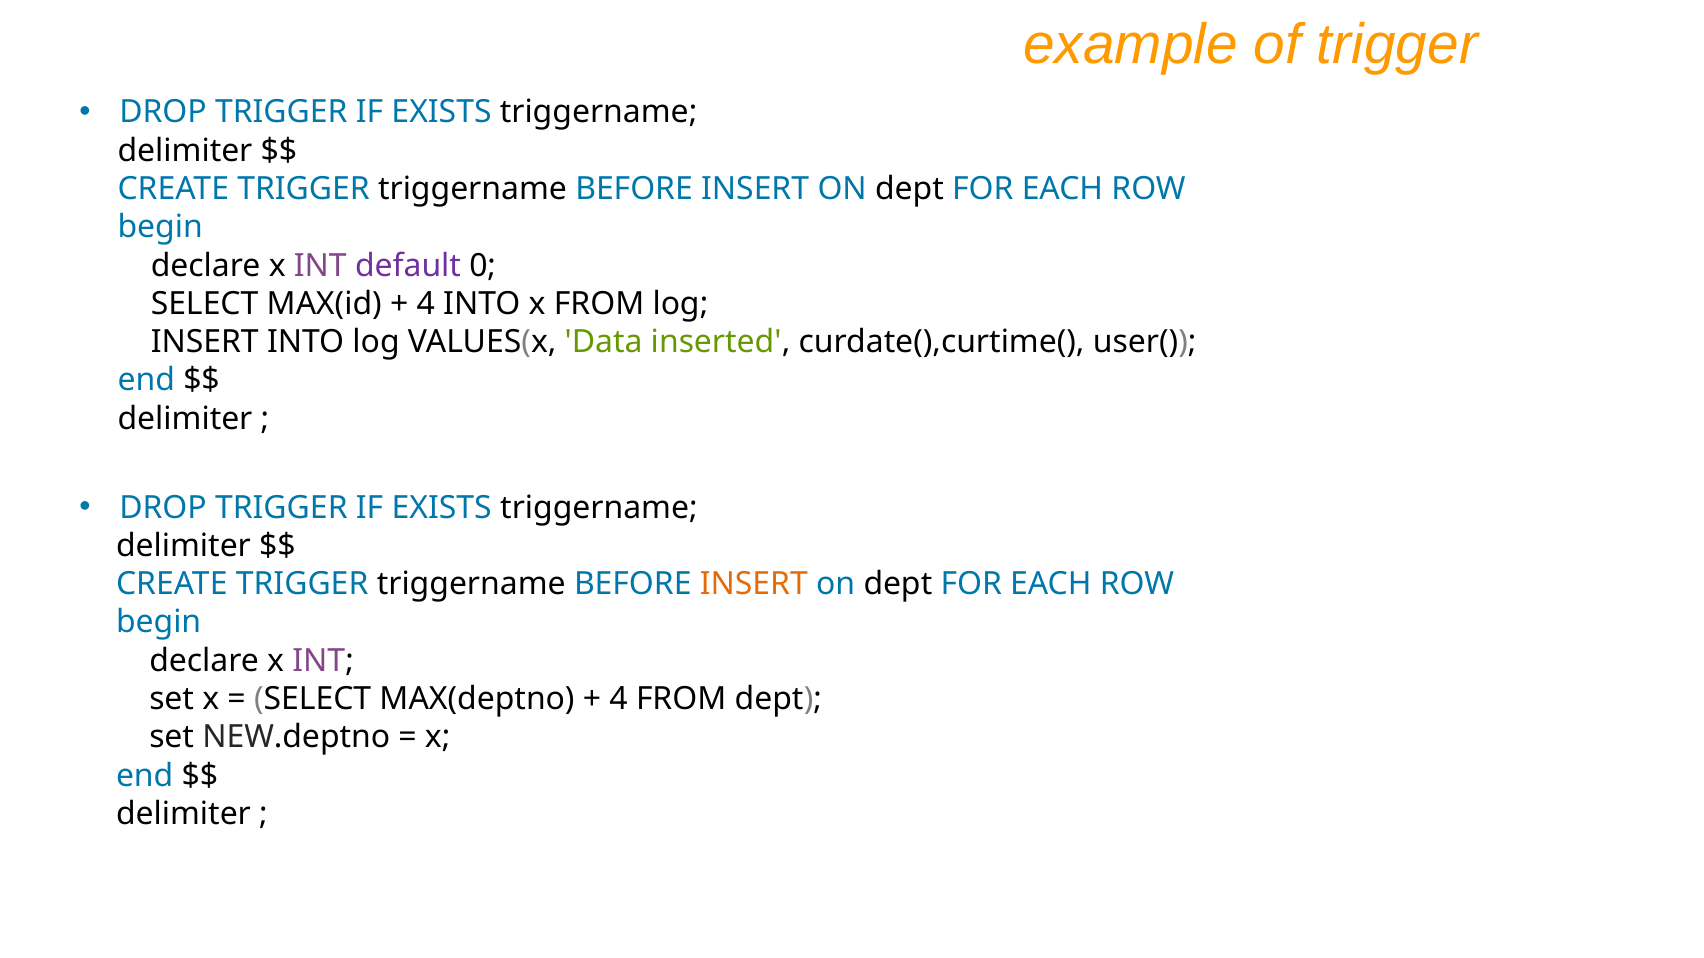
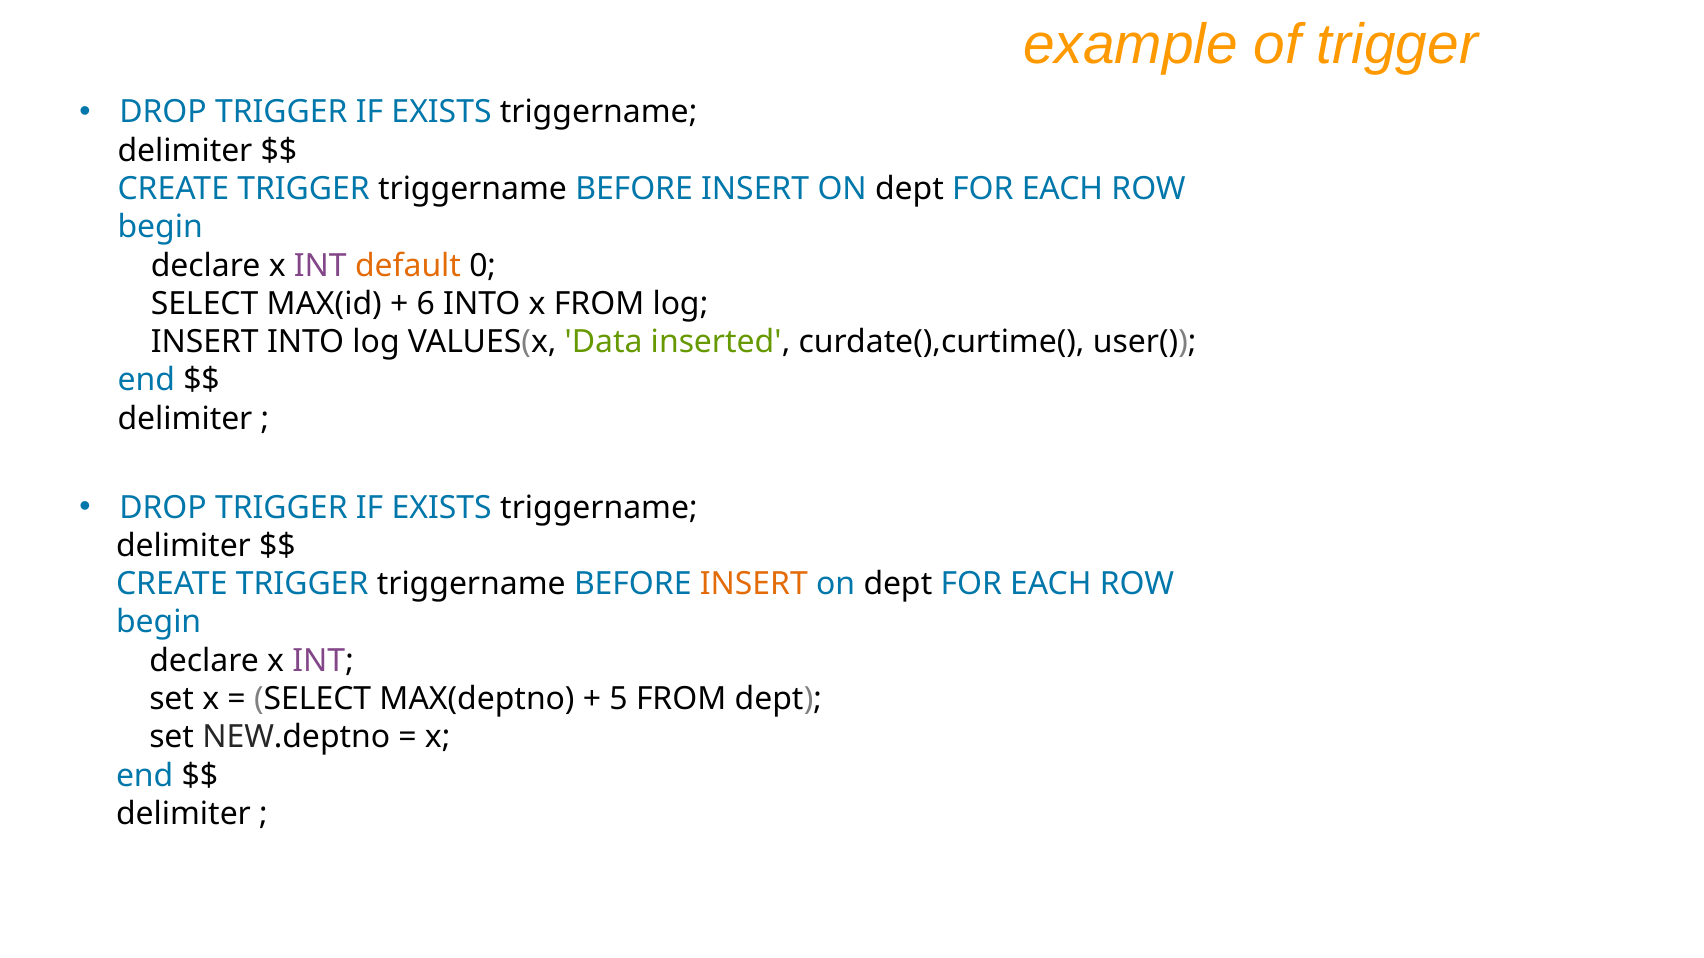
default colour: purple -> orange (408, 266)
4: 4 -> 6 (426, 304)
4: 4 -> 5 (619, 699)
